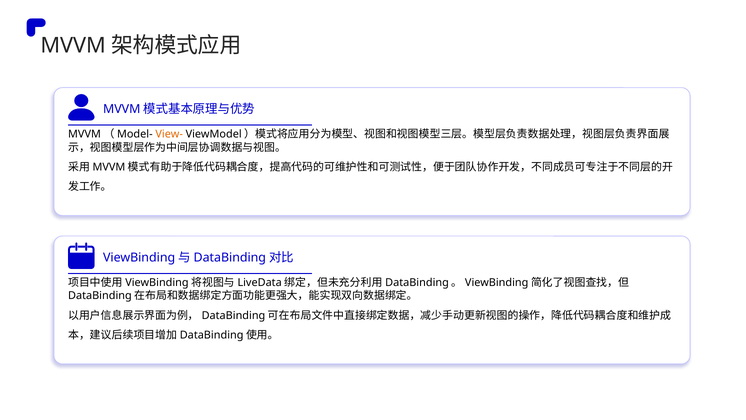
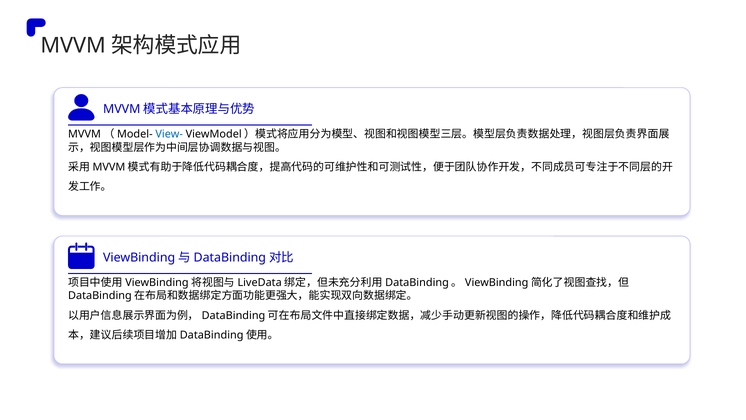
View- colour: orange -> blue (169, 134)
